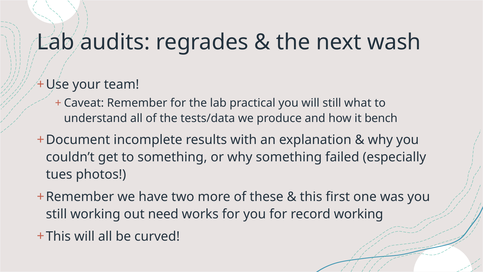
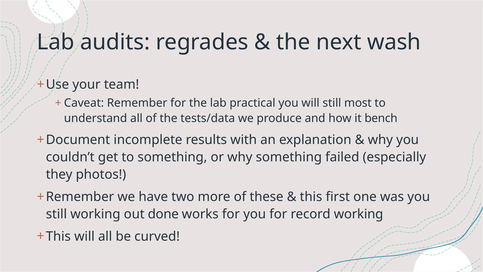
what: what -> most (358, 103)
tues: tues -> they (59, 174)
need: need -> done (163, 214)
